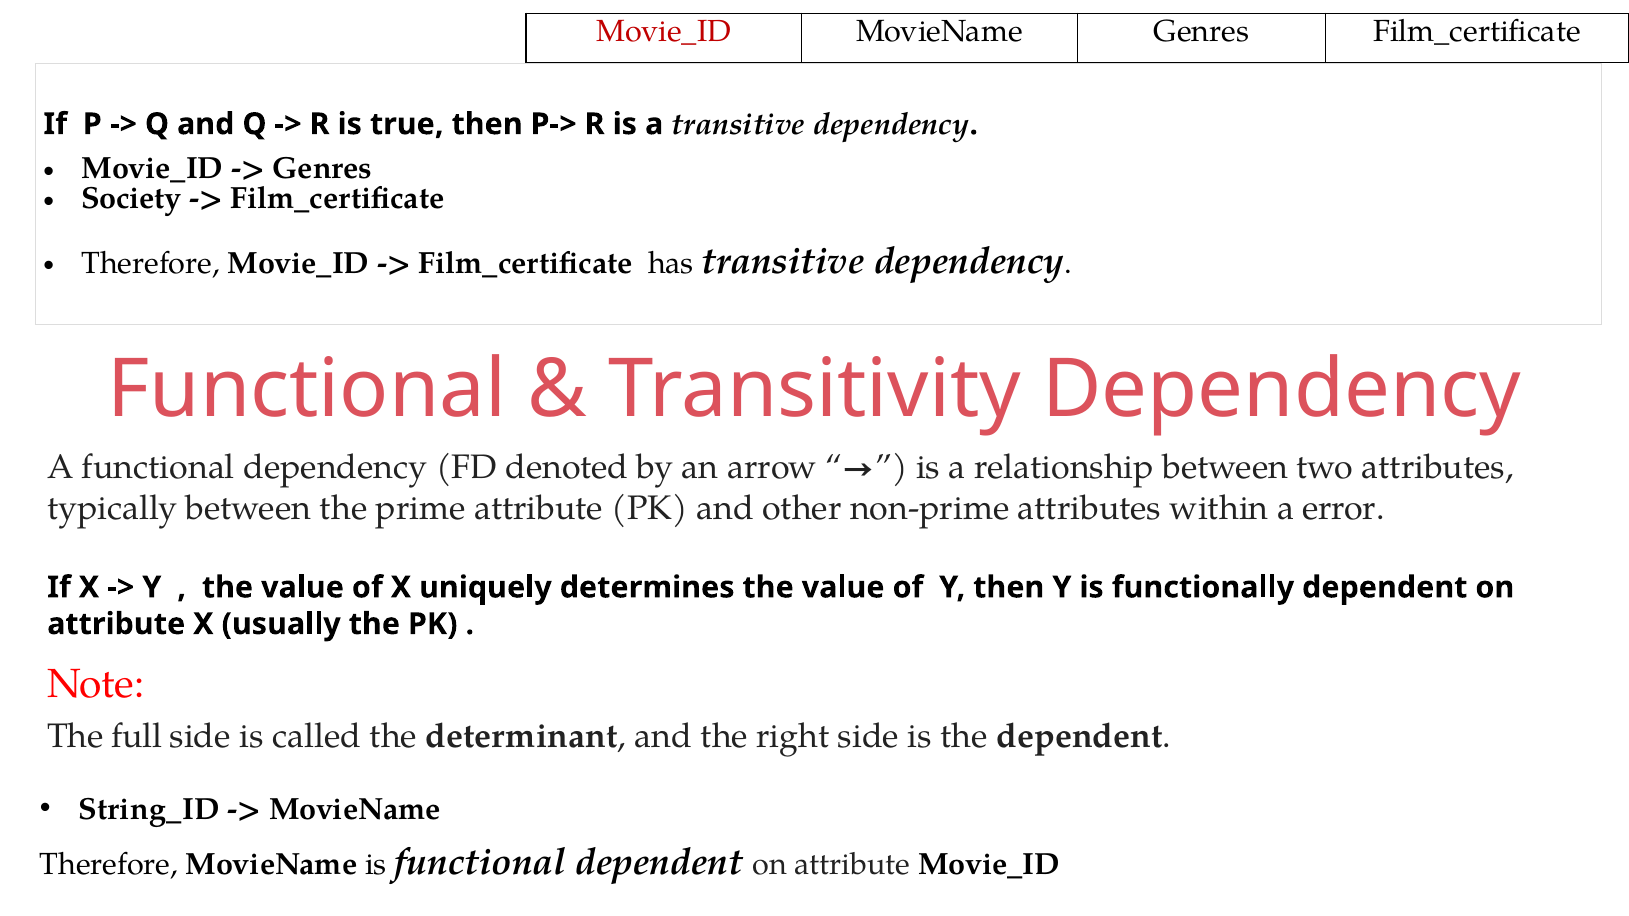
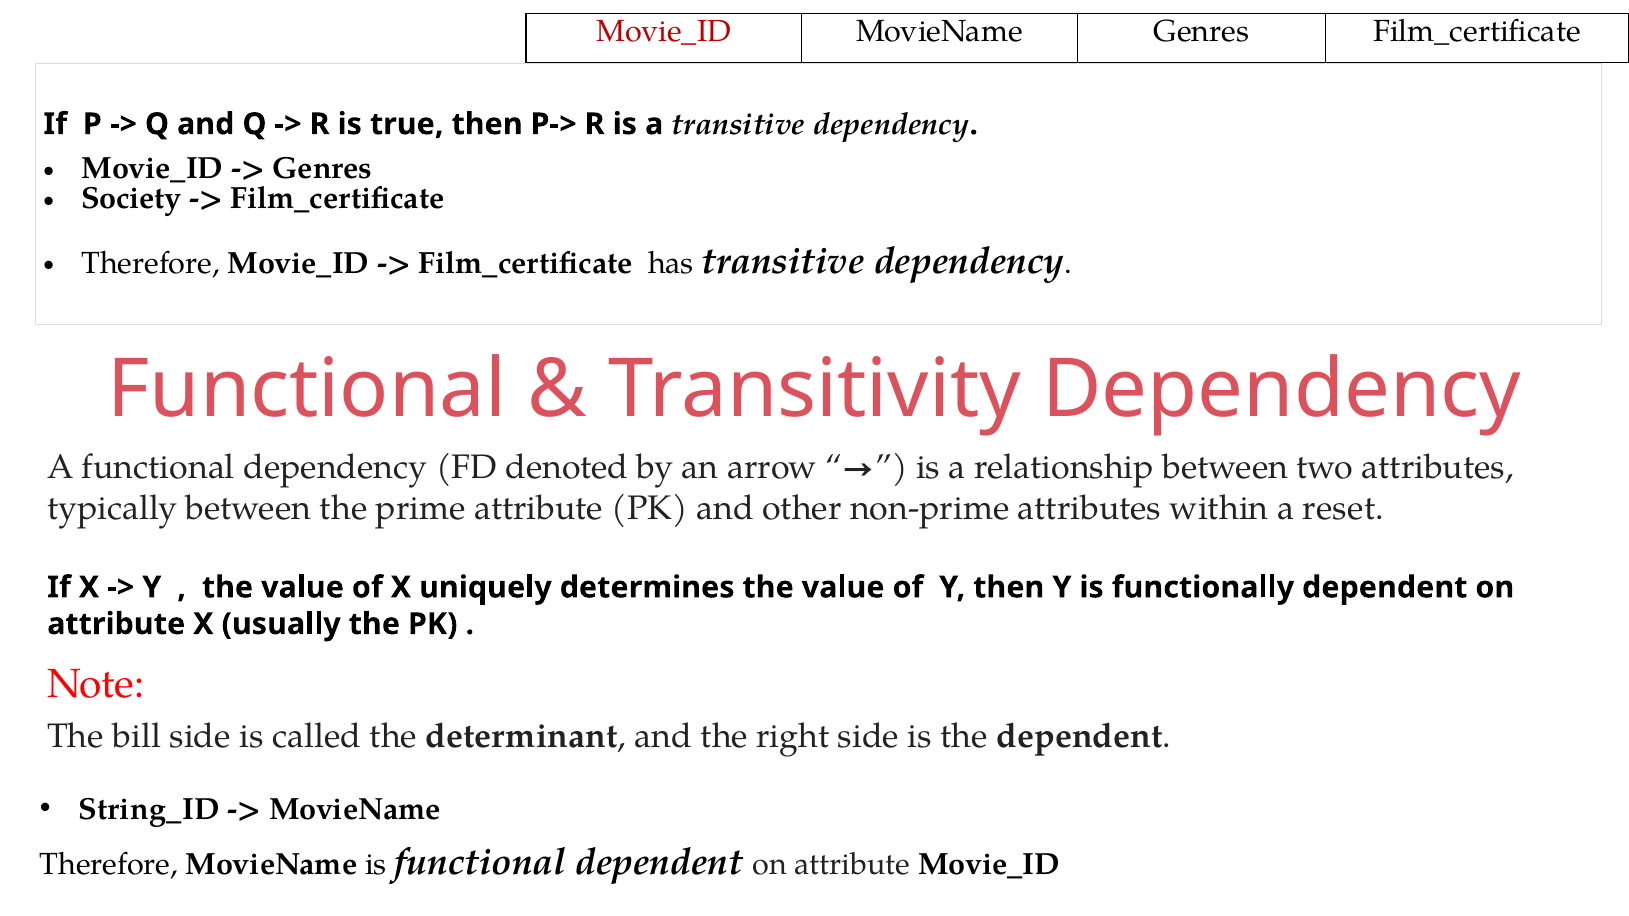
error: error -> reset (1343, 508)
full: full -> bill (137, 736)
